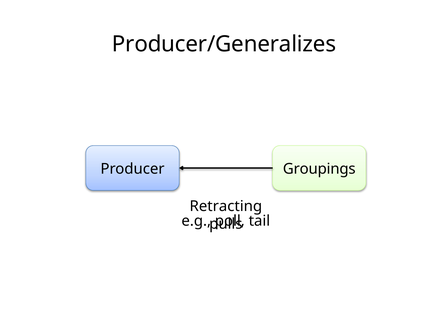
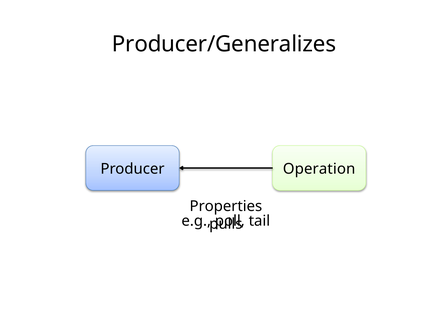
Groupings: Groupings -> Operation (319, 169)
Retracting: Retracting -> Properties (226, 206)
